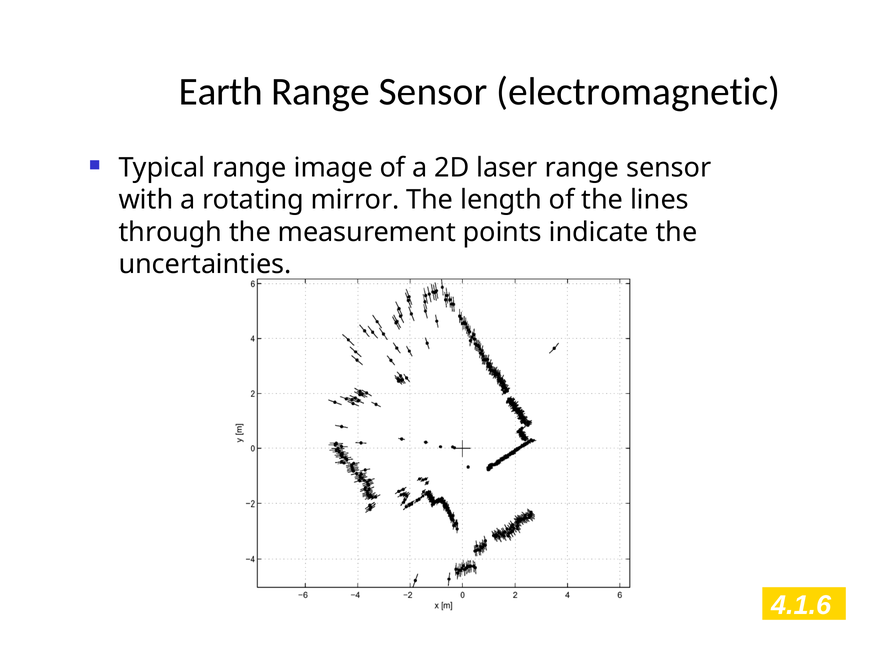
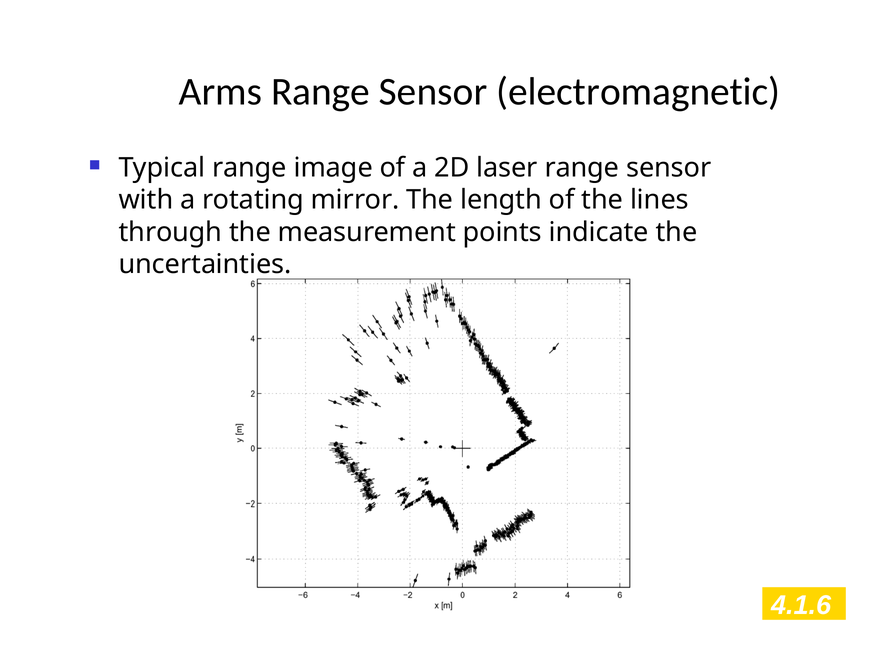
Earth: Earth -> Arms (221, 92)
